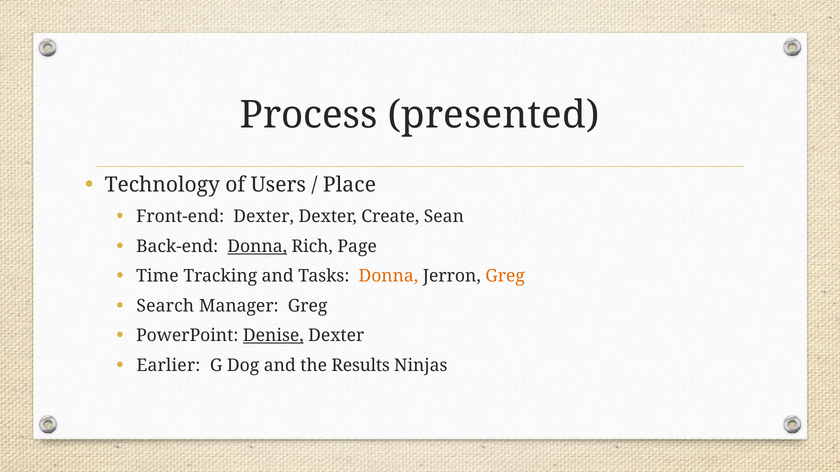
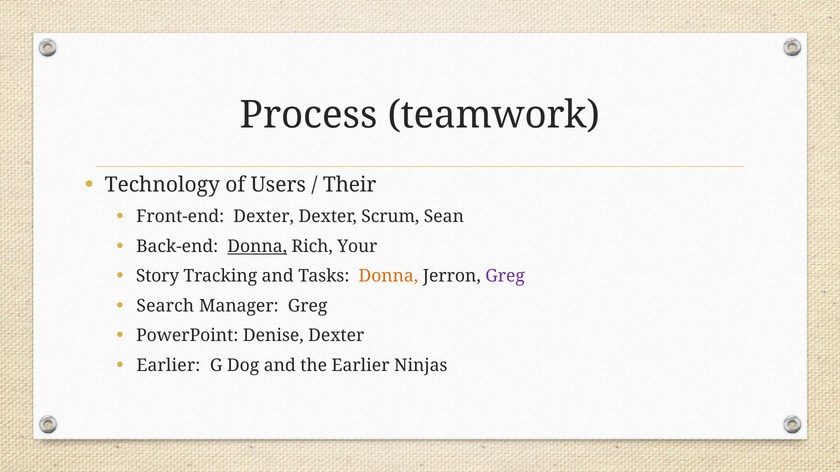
presented: presented -> teamwork (494, 115)
Place: Place -> Their (350, 185)
Create: Create -> Scrum (390, 217)
Page: Page -> Your (357, 247)
Time: Time -> Story (158, 277)
Greg colour: orange -> purple (505, 277)
Denise underline: present -> none (273, 336)
the Results: Results -> Earlier (361, 366)
